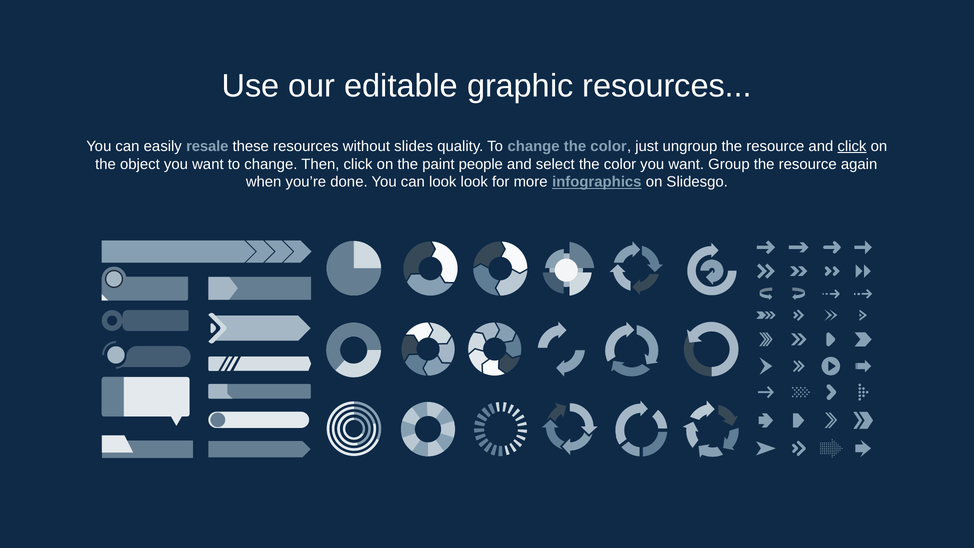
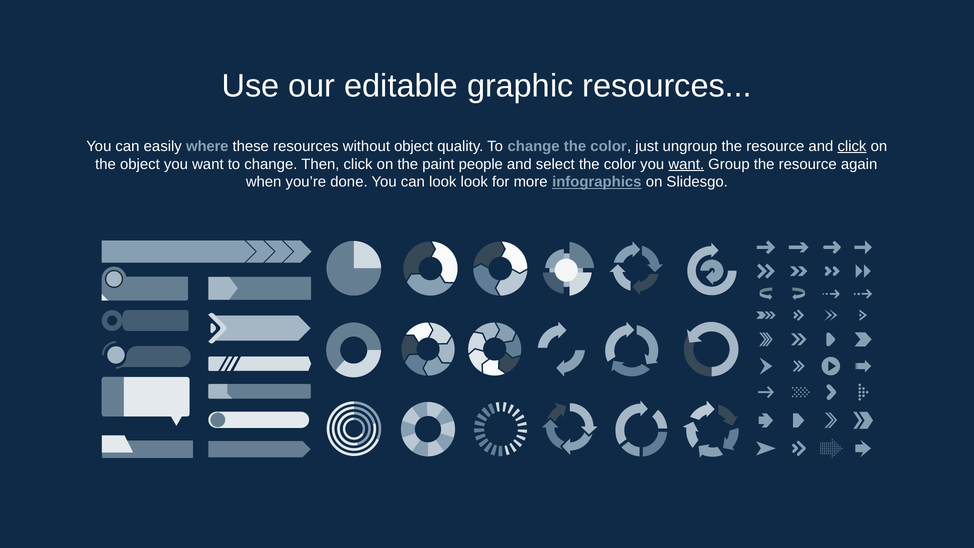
resale: resale -> where (207, 146)
without slides: slides -> object (414, 146)
want underline: none -> present (686, 164)
